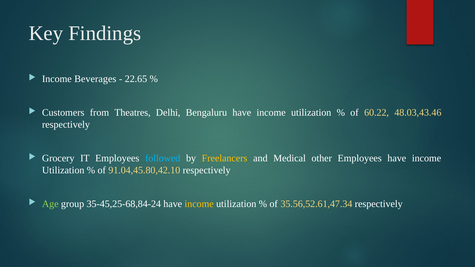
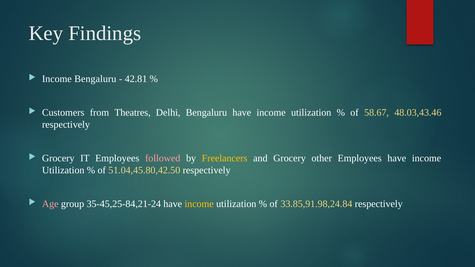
Income Beverages: Beverages -> Bengaluru (95, 79)
22.65: 22.65 -> 42.81 (136, 79)
60.22: 60.22 -> 58.67 (377, 113)
followed colour: light blue -> pink (163, 158)
and Medical: Medical -> Grocery (290, 158)
91.04,45.80,42.10: 91.04,45.80,42.10 -> 51.04,45.80,42.50 (144, 170)
Age colour: light green -> pink (50, 204)
35-45,25-68,84-24: 35-45,25-68,84-24 -> 35-45,25-84,21-24 (124, 204)
35.56,52.61,47.34: 35.56,52.61,47.34 -> 33.85,91.98,24.84 (316, 204)
